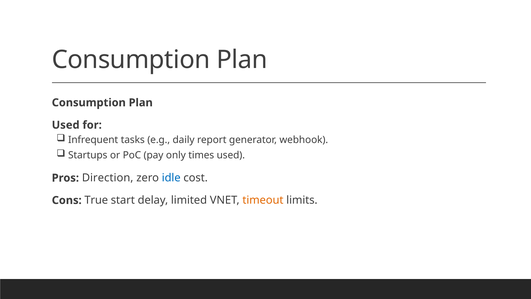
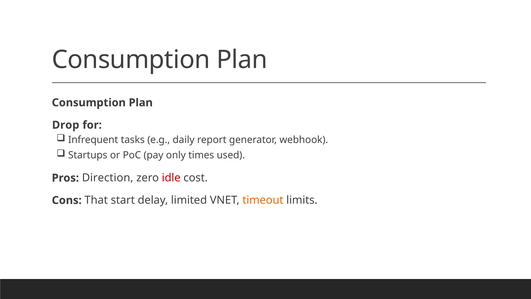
Used: Used -> Drop (66, 125)
idle colour: blue -> red (171, 178)
True: True -> That (96, 200)
